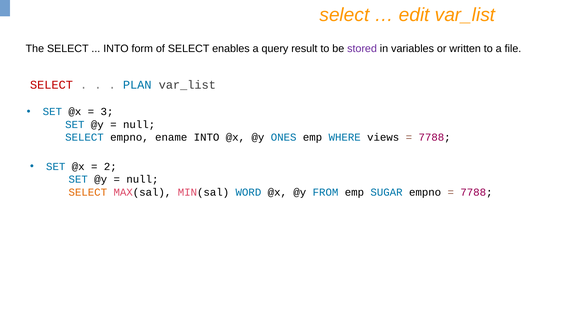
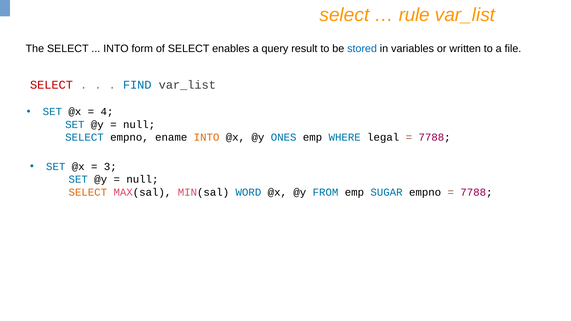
edit: edit -> rule (414, 15)
stored colour: purple -> blue (362, 49)
PLAN: PLAN -> FIND (137, 85)
3: 3 -> 4 (107, 112)
INTO colour: black -> orange (207, 138)
views: views -> legal (383, 138)
2: 2 -> 3 (110, 167)
